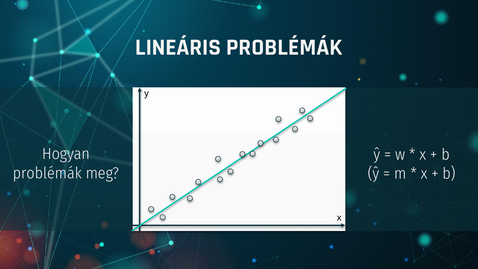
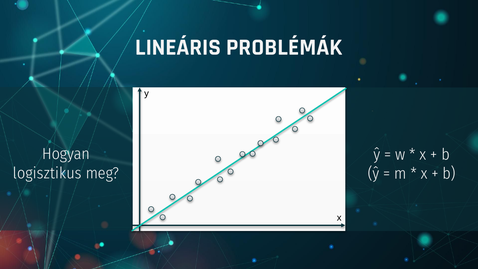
problémák: problémák -> logisztikus (47, 173)
